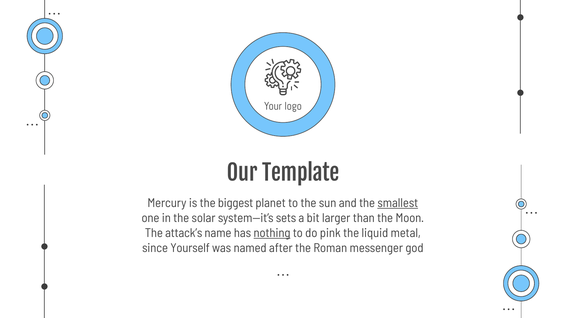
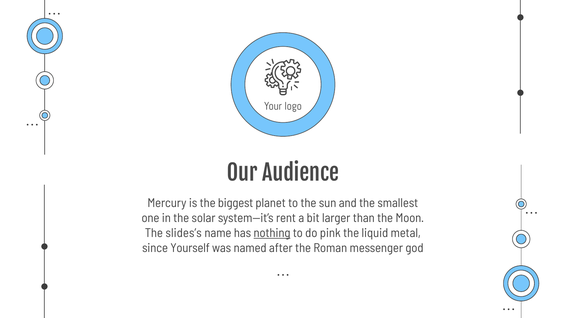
Template: Template -> Audience (301, 174)
smallest underline: present -> none (398, 203)
sets: sets -> rent (286, 218)
attack’s: attack’s -> slides’s (184, 233)
